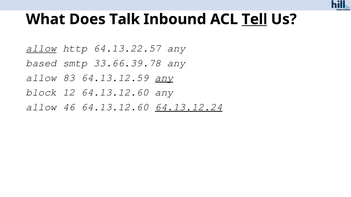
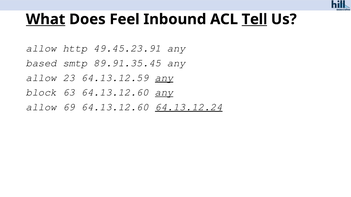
What underline: none -> present (46, 19)
Talk: Talk -> Feel (125, 19)
allow underline: present -> none (41, 48)
64.13.22.57: 64.13.22.57 -> 49.45.23.91 (127, 48)
33.66.39.78: 33.66.39.78 -> 89.91.35.45 (127, 63)
83: 83 -> 23 (69, 78)
12: 12 -> 63 (69, 93)
any underline: none -> present (164, 93)
46: 46 -> 69 (69, 107)
